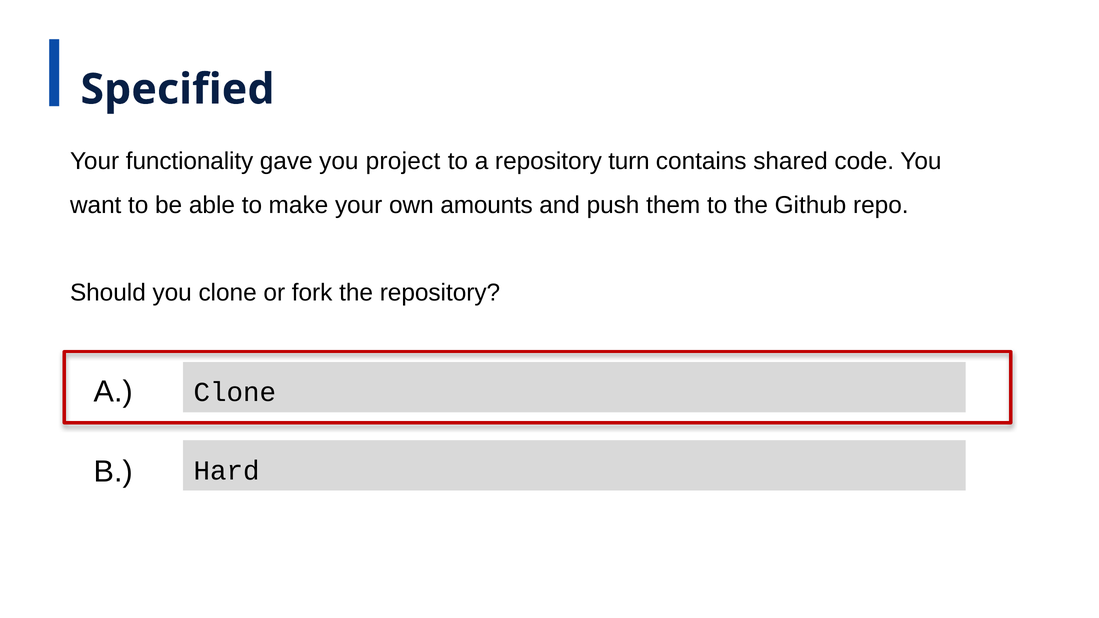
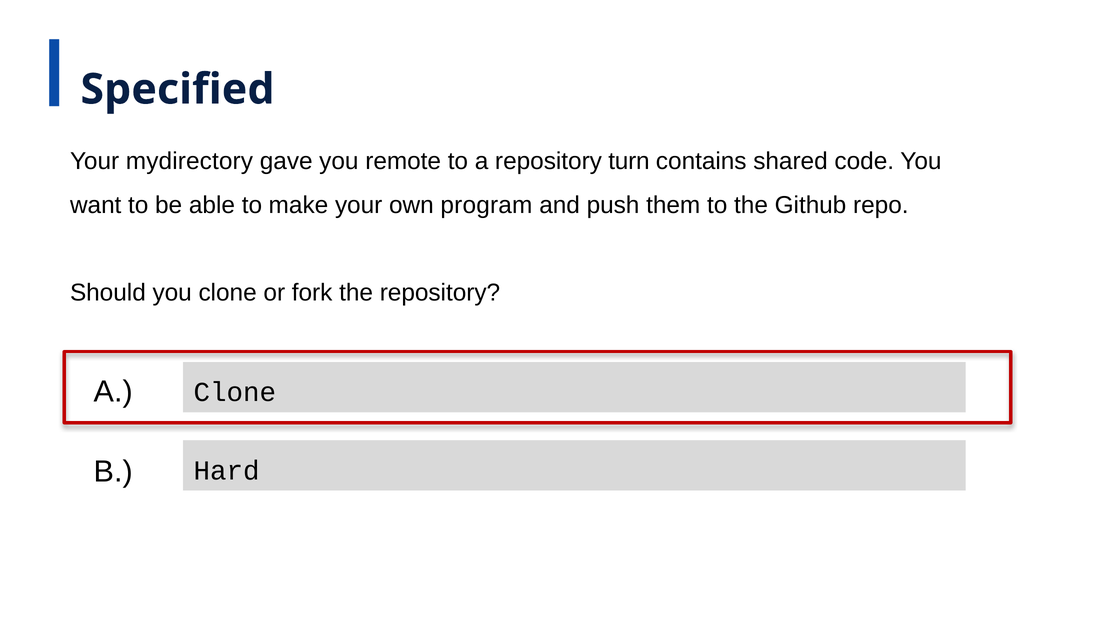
functionality: functionality -> mydirectory (189, 161)
project: project -> remote (403, 161)
amounts: amounts -> program (486, 205)
